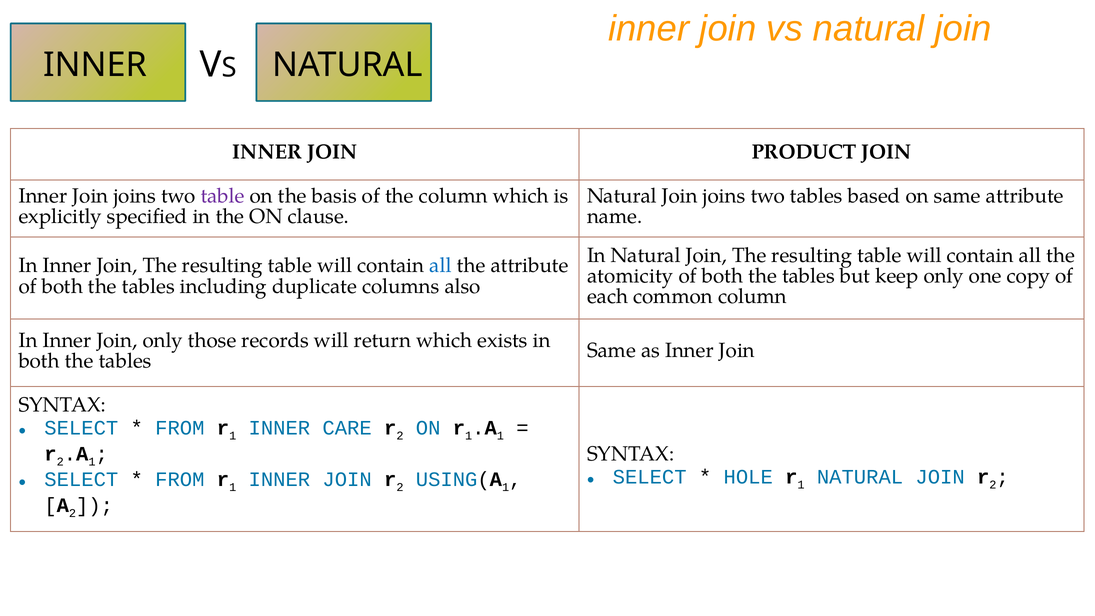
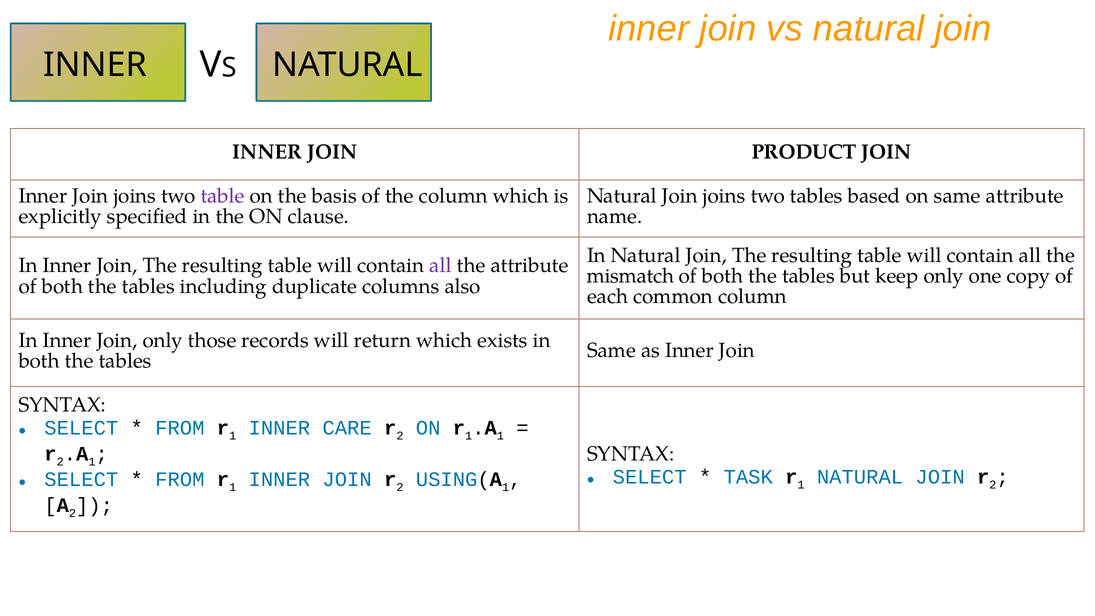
all colour: blue -> purple (441, 266)
atomicity: atomicity -> mismatch (630, 276)
HOLE: HOLE -> TASK (748, 477)
